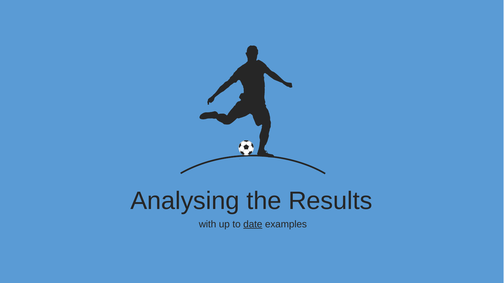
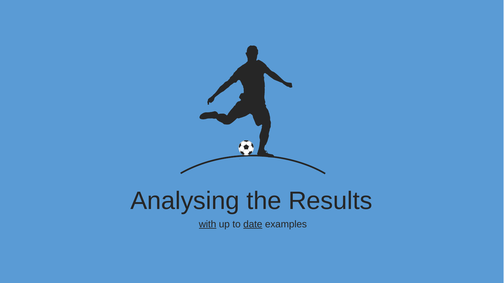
with underline: none -> present (208, 225)
